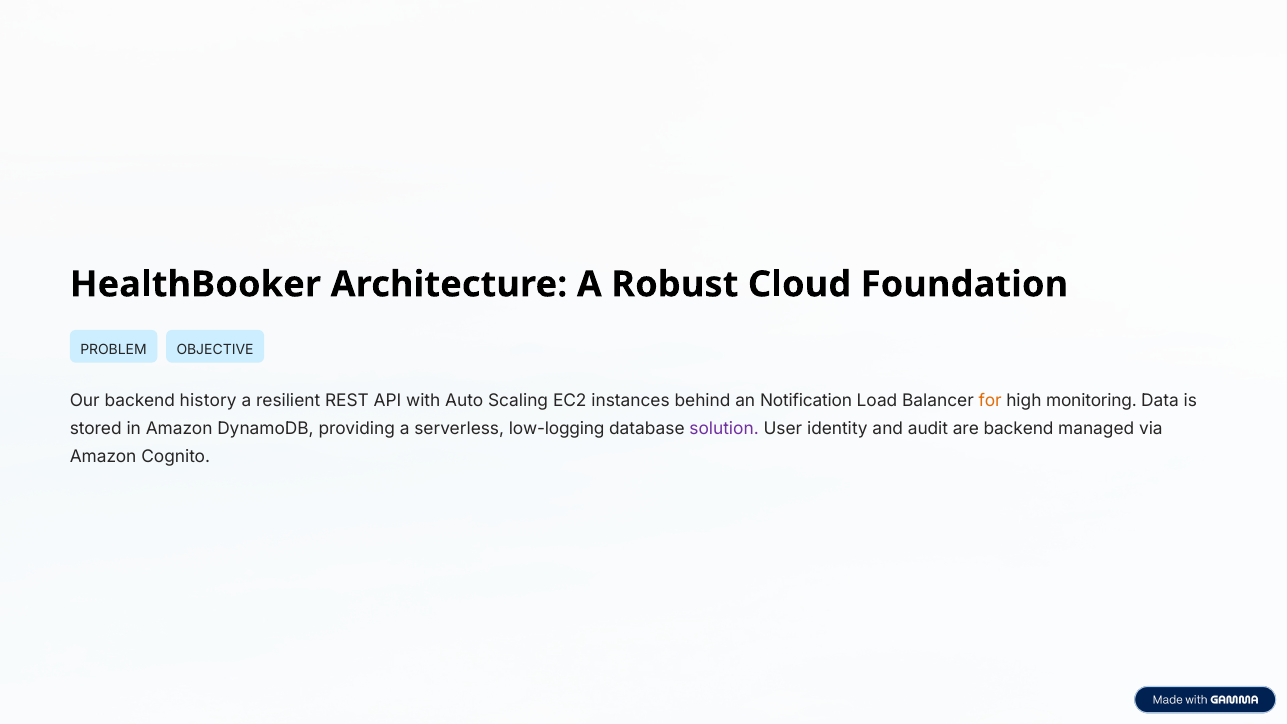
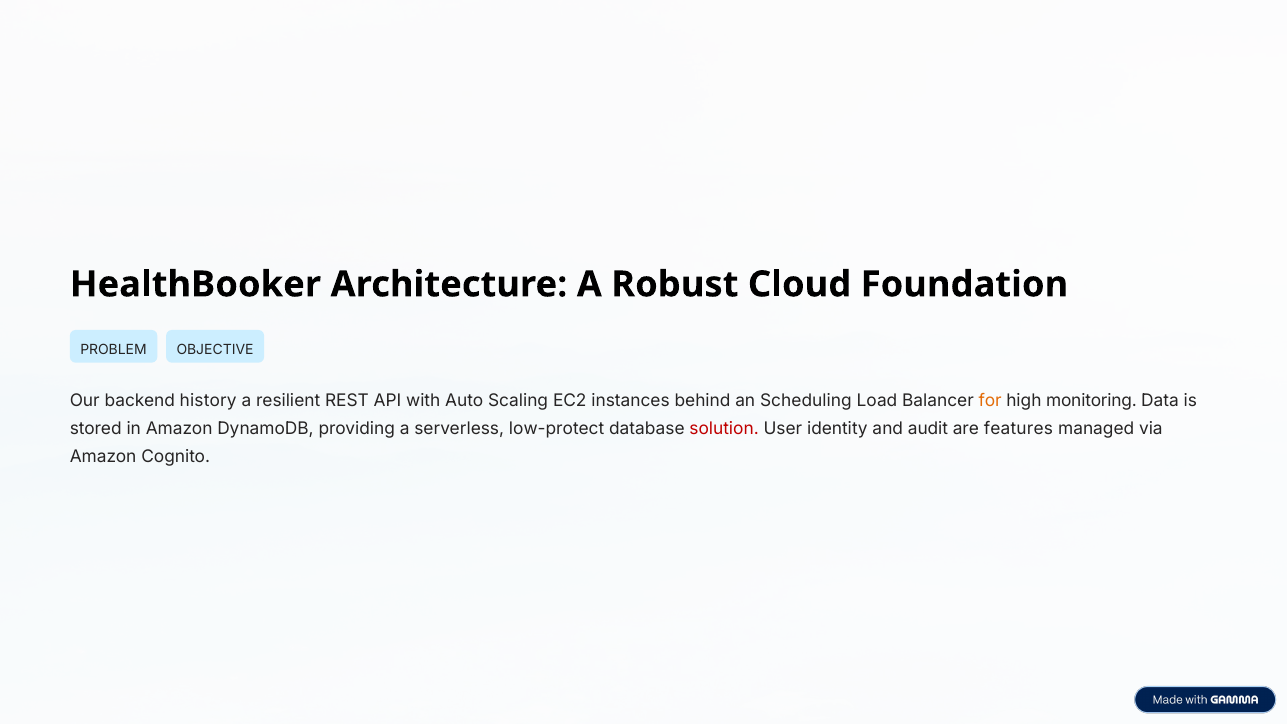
Notification: Notification -> Scheduling (806, 401)
low-logging: low-logging -> low-protect (557, 429)
solution colour: purple -> red (724, 429)
are backend: backend -> features (1018, 429)
